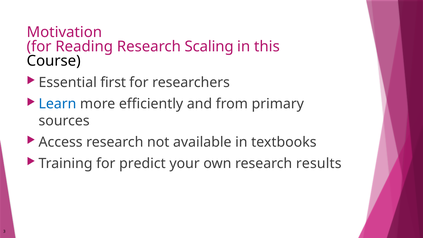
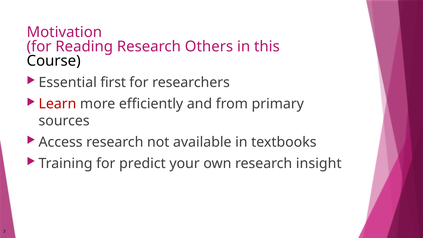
Scaling: Scaling -> Others (209, 47)
Learn colour: blue -> red (57, 104)
results: results -> insight (319, 164)
